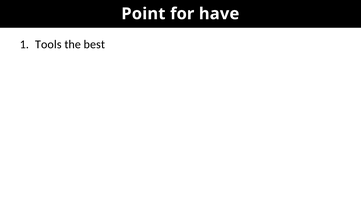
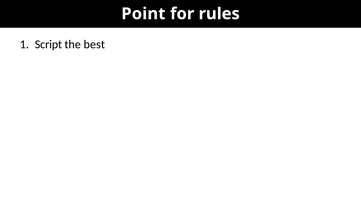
have: have -> rules (219, 14)
Tools: Tools -> Script (48, 44)
